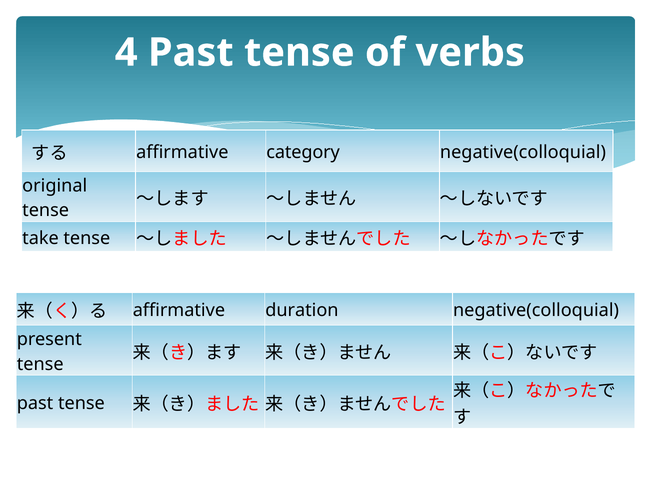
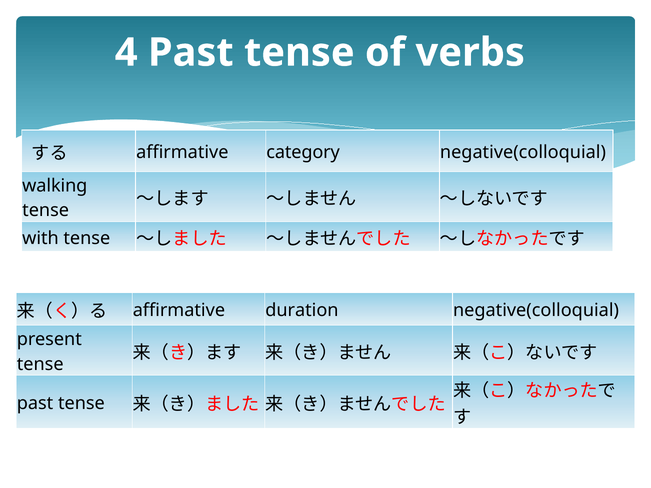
original: original -> walking (55, 186)
take: take -> with (40, 238)
